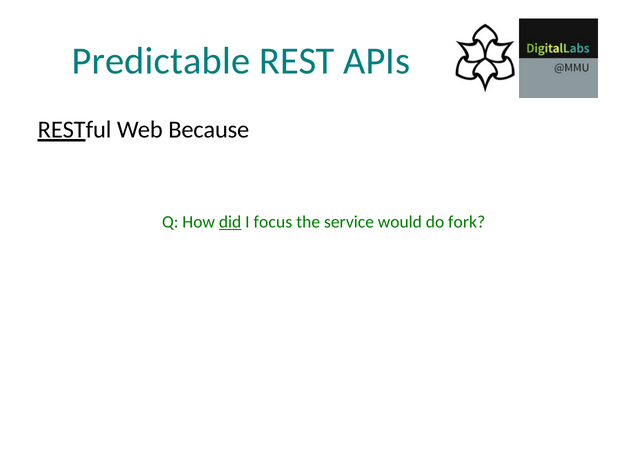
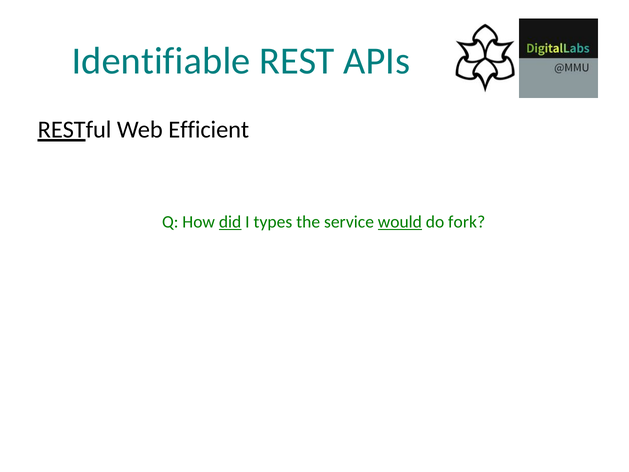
Predictable: Predictable -> Identifiable (161, 61)
Because: Because -> Efficient (209, 130)
focus: focus -> types (273, 222)
would underline: none -> present (400, 222)
